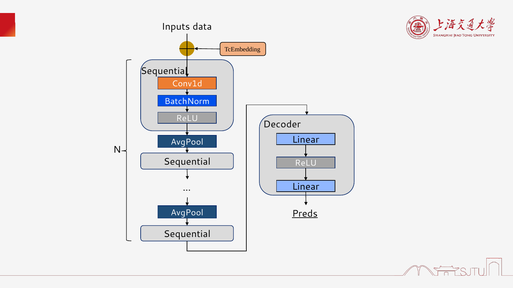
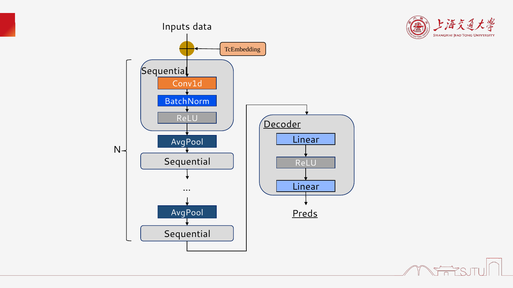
Decoder underline: none -> present (282, 124)
